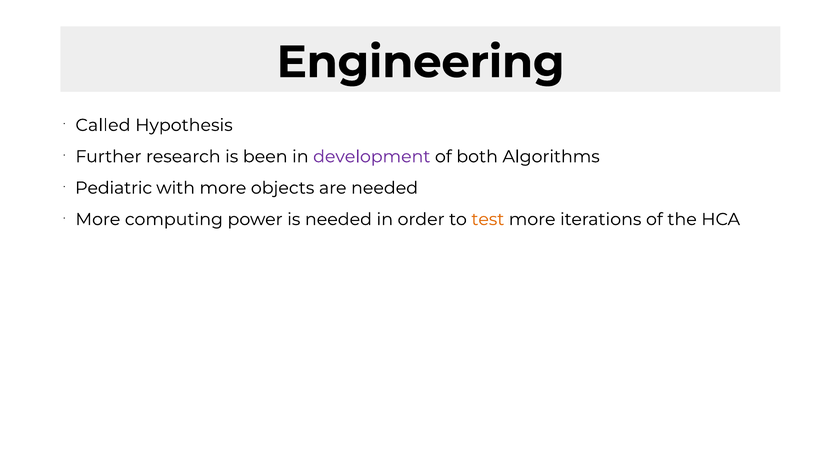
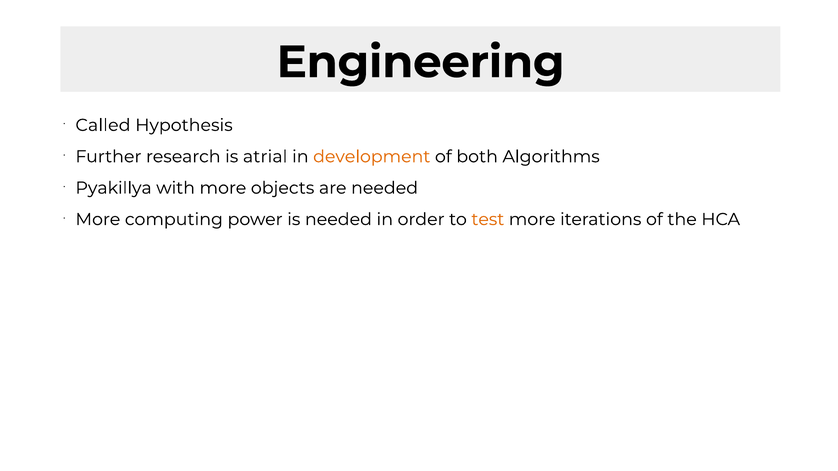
been: been -> atrial (265, 157)
development colour: purple -> orange (372, 157)
Pediatric: Pediatric -> Pyakillya (114, 188)
